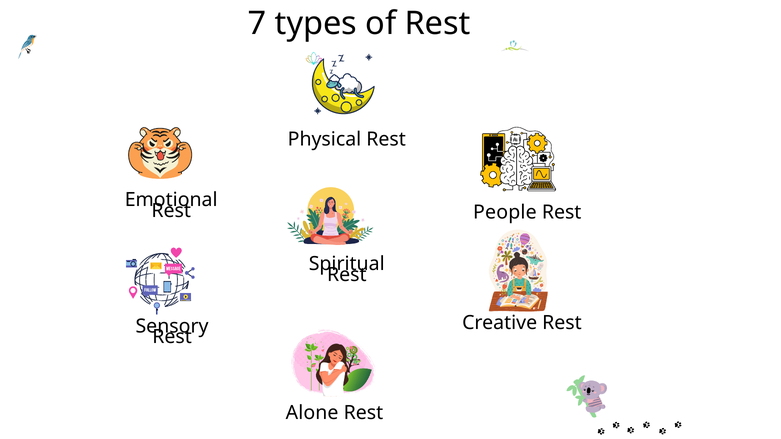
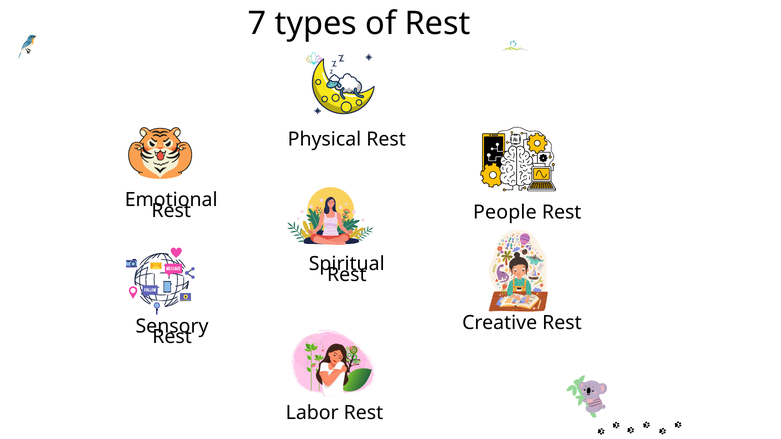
Alone: Alone -> Labor (312, 413)
